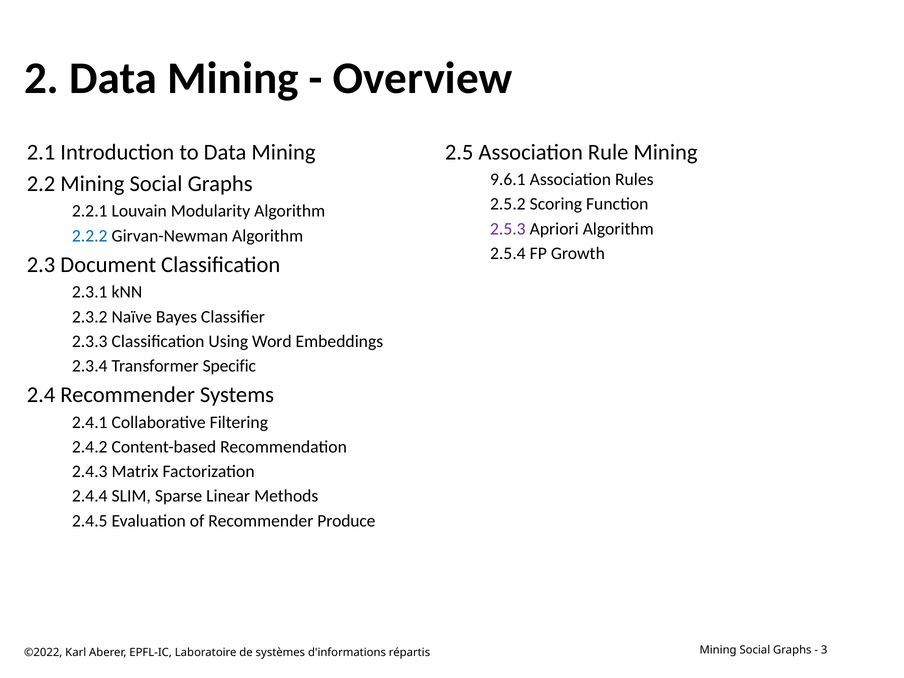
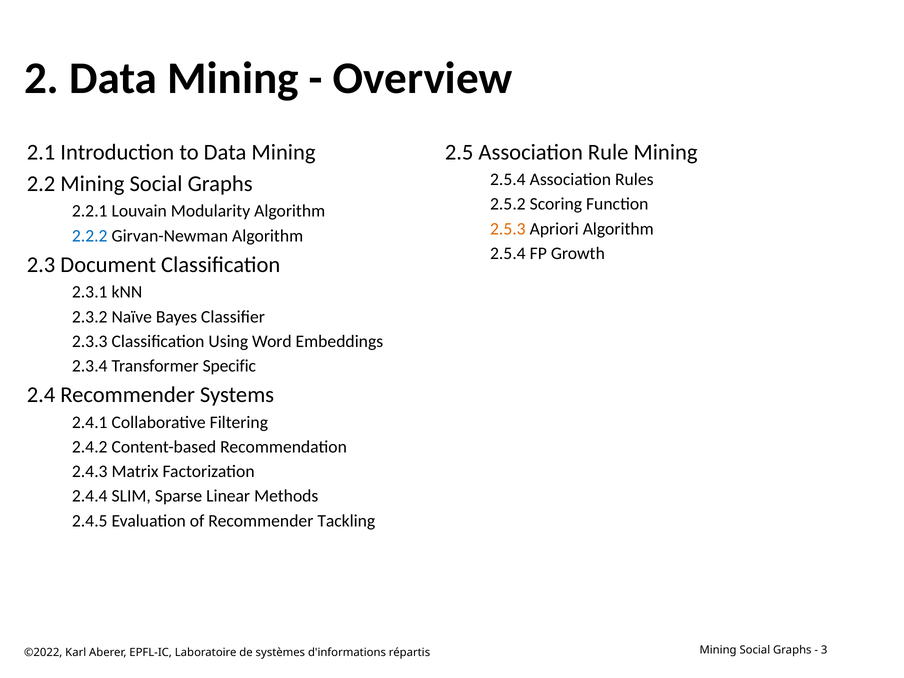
9.6.1: 9.6.1 -> 2.5.4 (508, 180)
2.5.3 colour: purple -> orange (508, 229)
Produce: Produce -> Tackling (346, 521)
